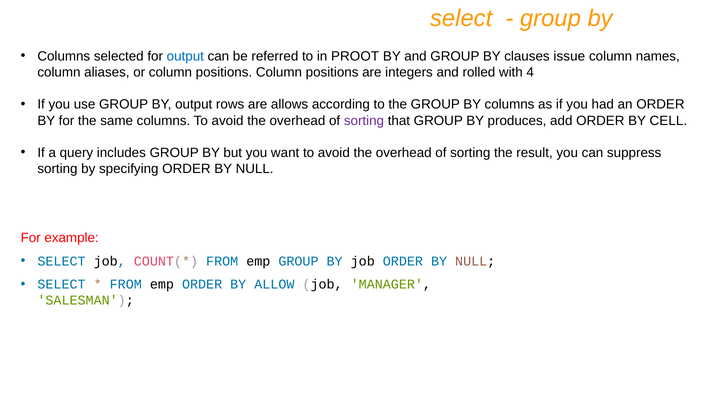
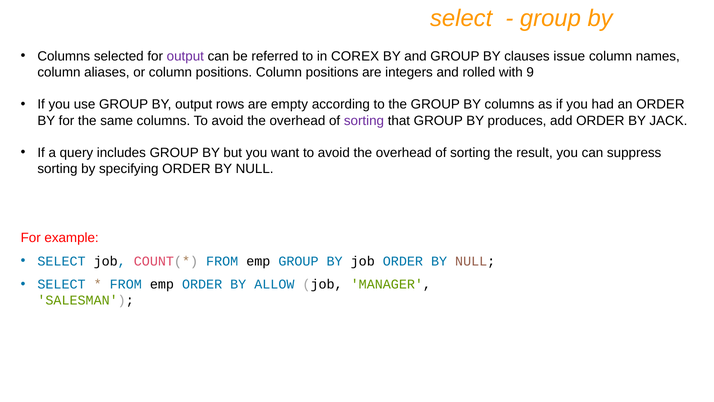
output colour: blue -> purple (185, 56)
PROOT: PROOT -> COREX (355, 56)
4: 4 -> 9 (530, 72)
allows: allows -> empty (290, 104)
CELL: CELL -> JACK (668, 120)
